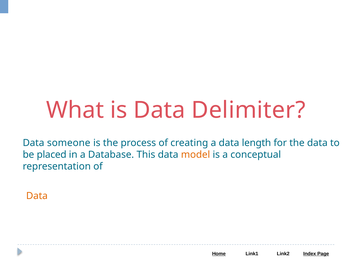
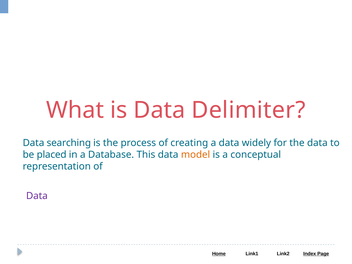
someone: someone -> searching (69, 143)
length: length -> widely (256, 143)
Data colour: orange -> purple (37, 196)
